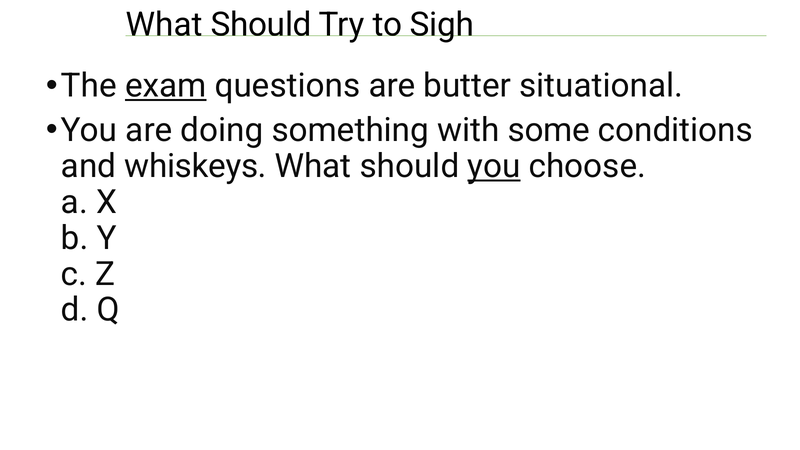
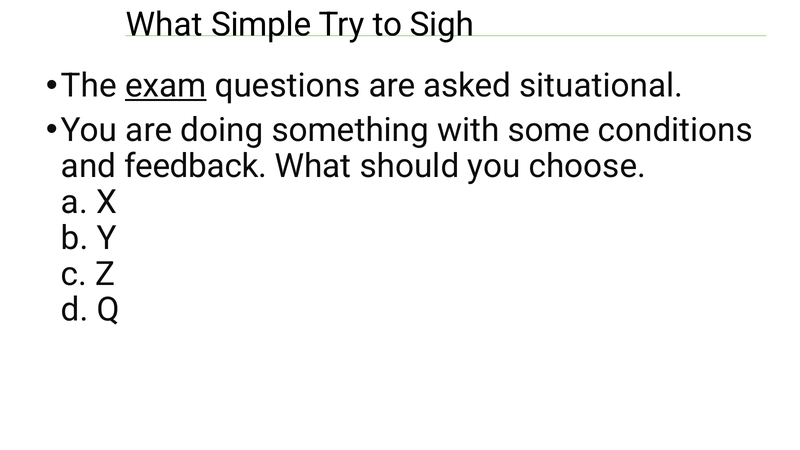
Should: Should -> Simple (261, 25)
butter: butter -> asked (467, 86)
whiskeys: whiskeys -> feedback (196, 166)
you underline: present -> none (494, 166)
